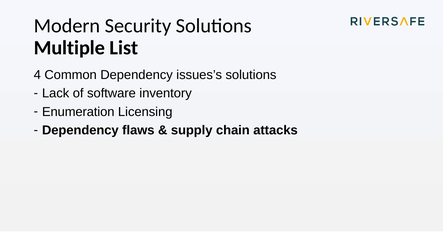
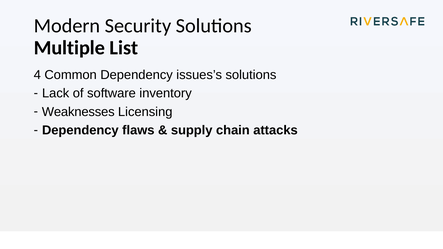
Enumeration: Enumeration -> Weaknesses (78, 112)
